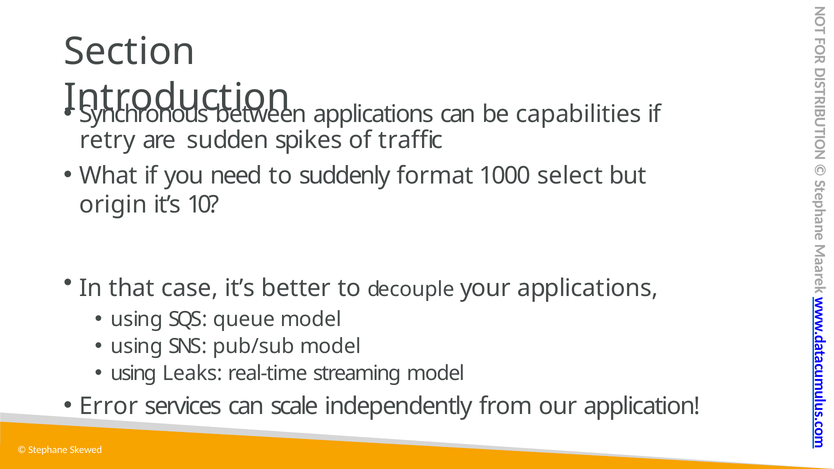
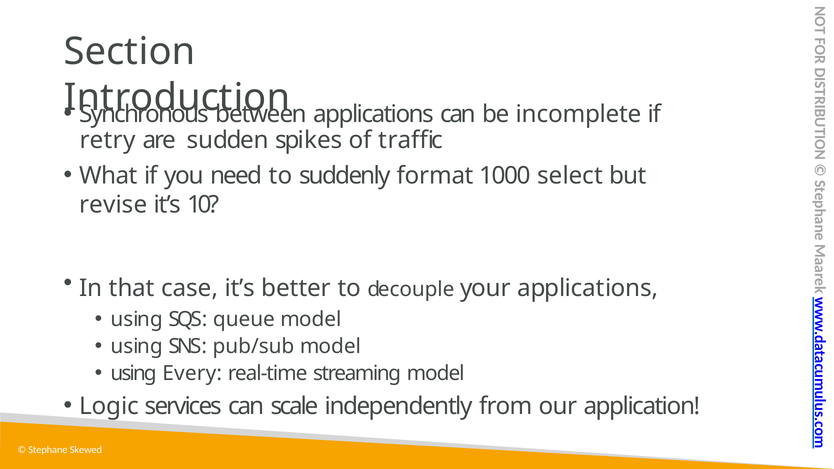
capabilities: capabilities -> incomplete (579, 114)
origin: origin -> revise (113, 205)
Leaks: Leaks -> Every (192, 373)
Error: Error -> Logic (109, 406)
